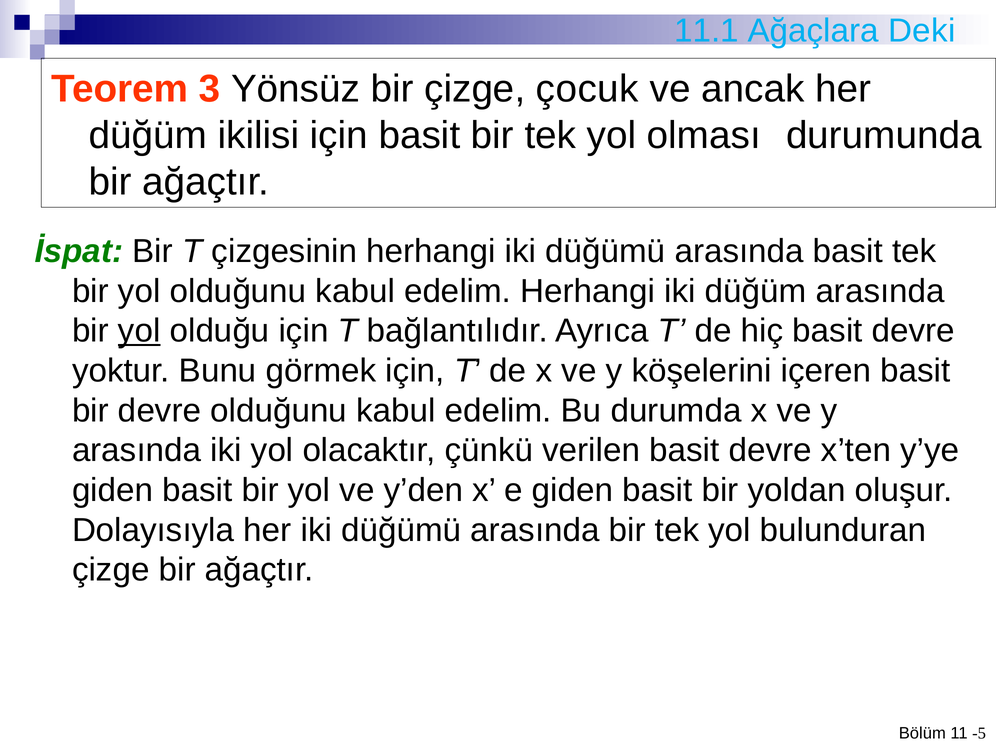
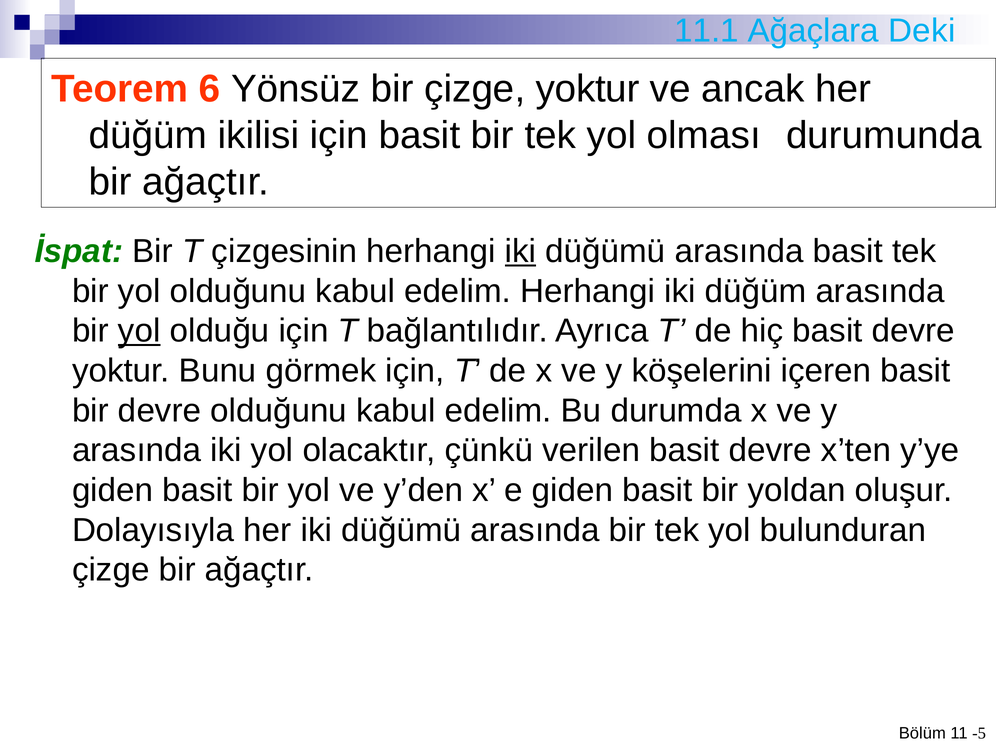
3: 3 -> 6 (210, 89)
çizge çocuk: çocuk -> yoktur (588, 89)
iki underline: none -> present (521, 251)
